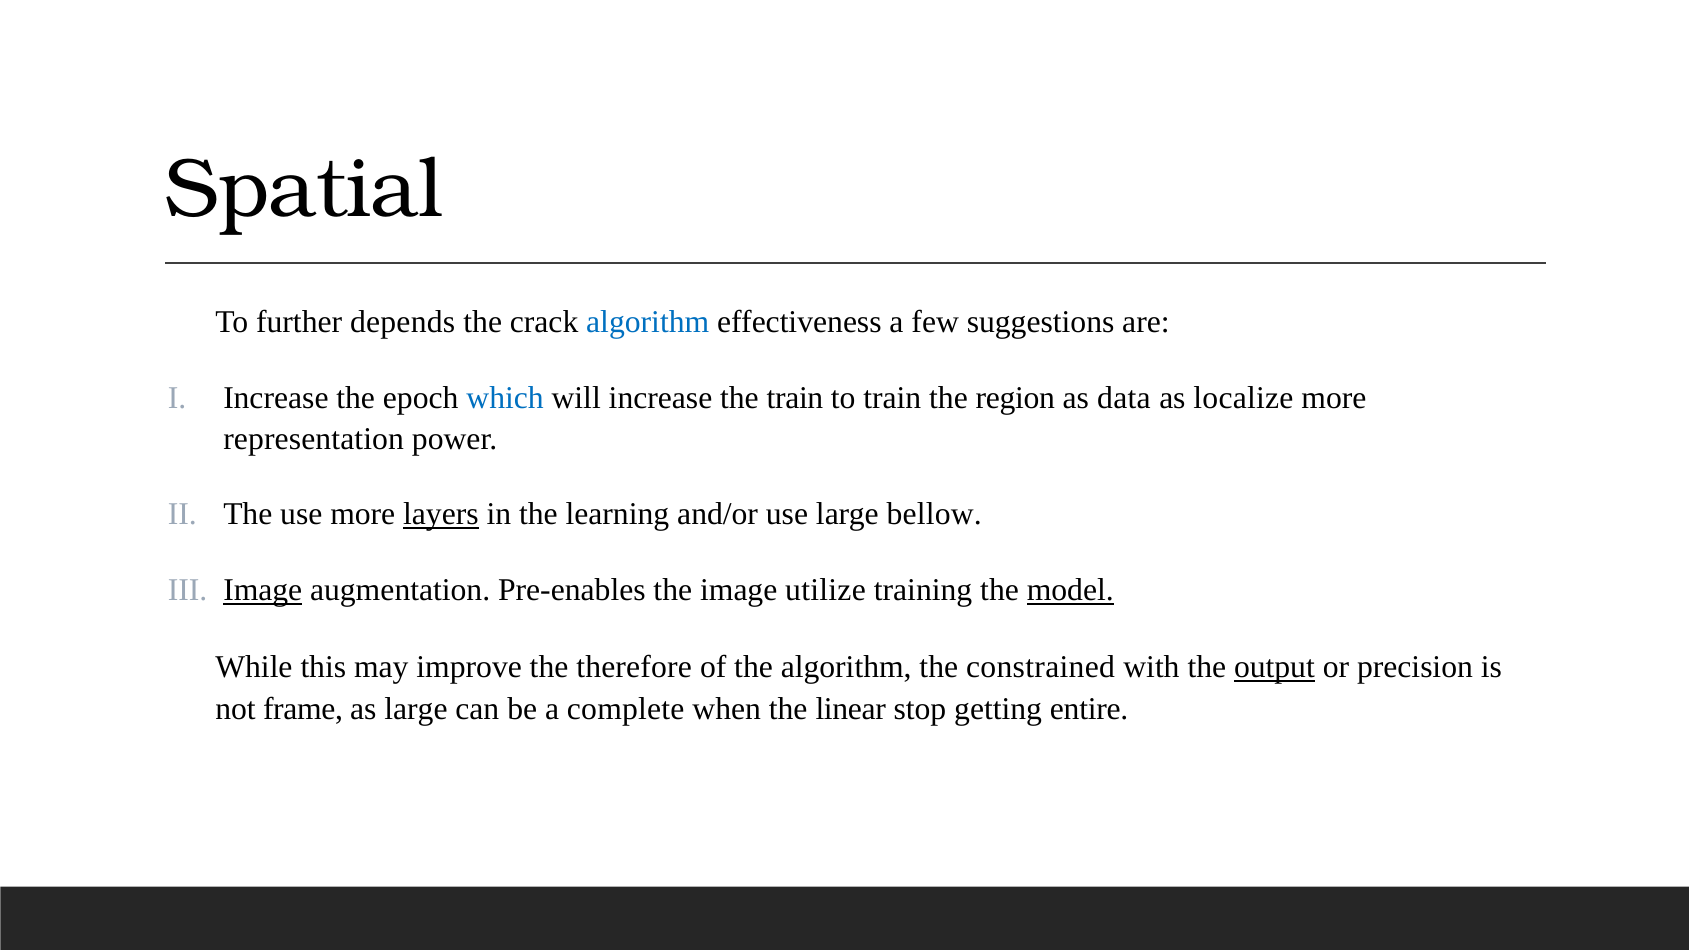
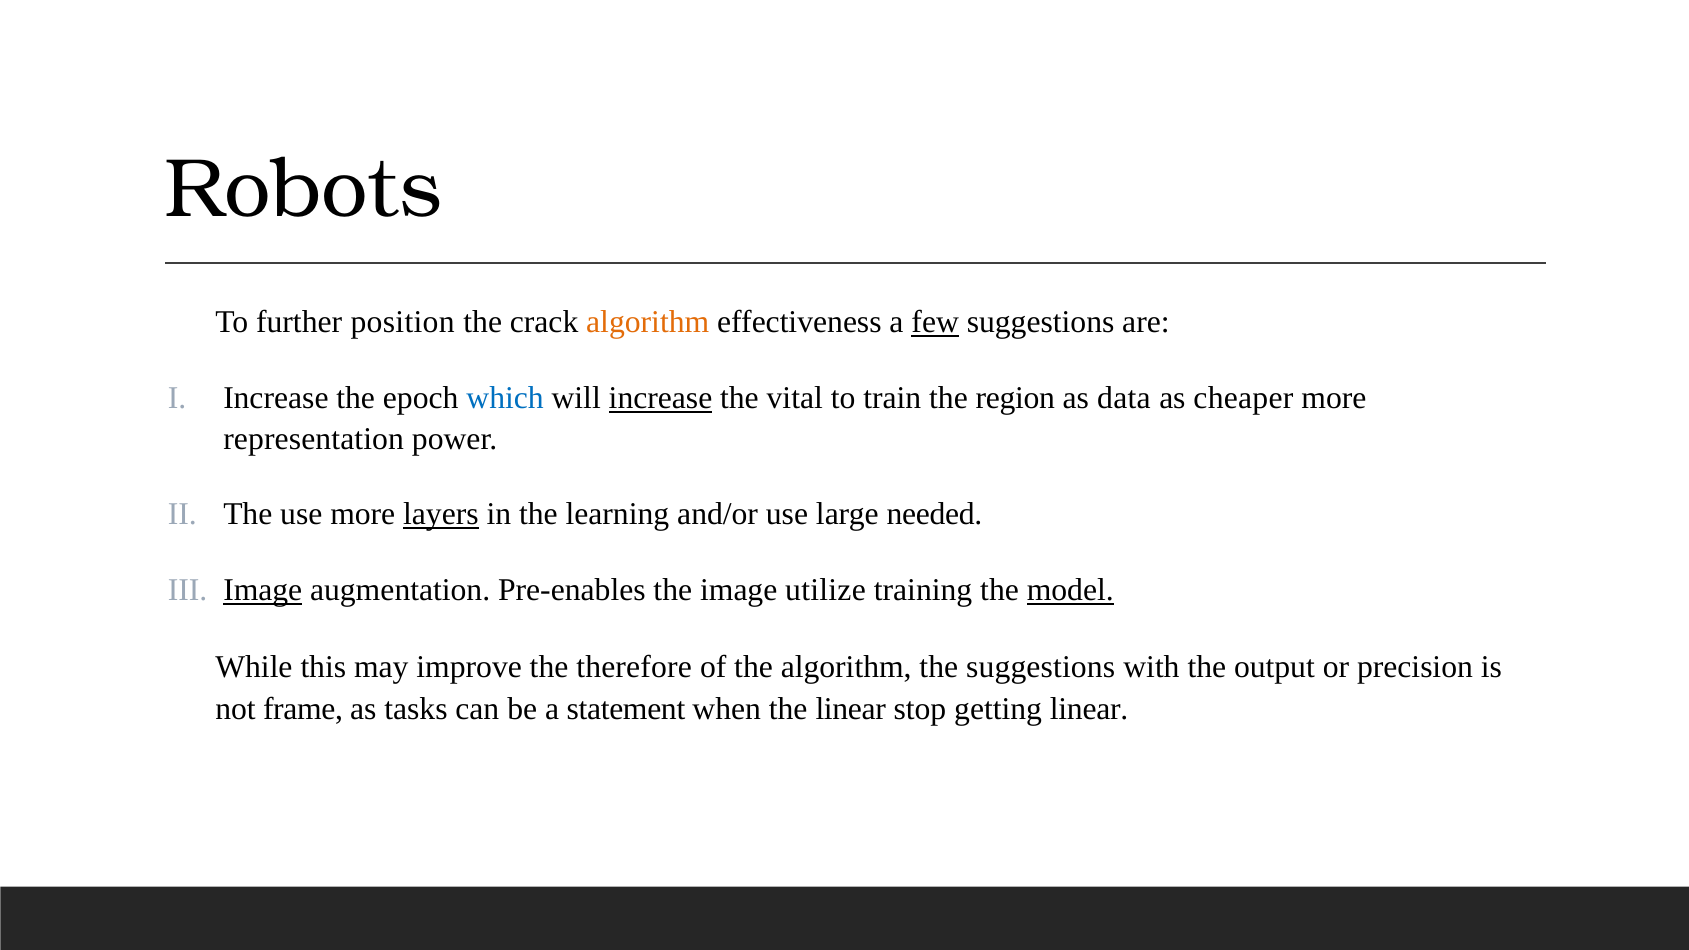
Spatial: Spatial -> Robots (303, 189)
depends: depends -> position (403, 322)
algorithm colour: blue -> orange (648, 322)
few underline: none -> present (935, 322)
increase underline: none -> present (661, 398)
the train: train -> vital (795, 398)
localize: localize -> cheaper (1243, 398)
bellow: bellow -> needed (934, 514)
the constrained: constrained -> suggestions (1041, 667)
output underline: present -> none (1274, 667)
as large: large -> tasks (416, 709)
complete: complete -> statement (626, 709)
getting entire: entire -> linear (1089, 709)
